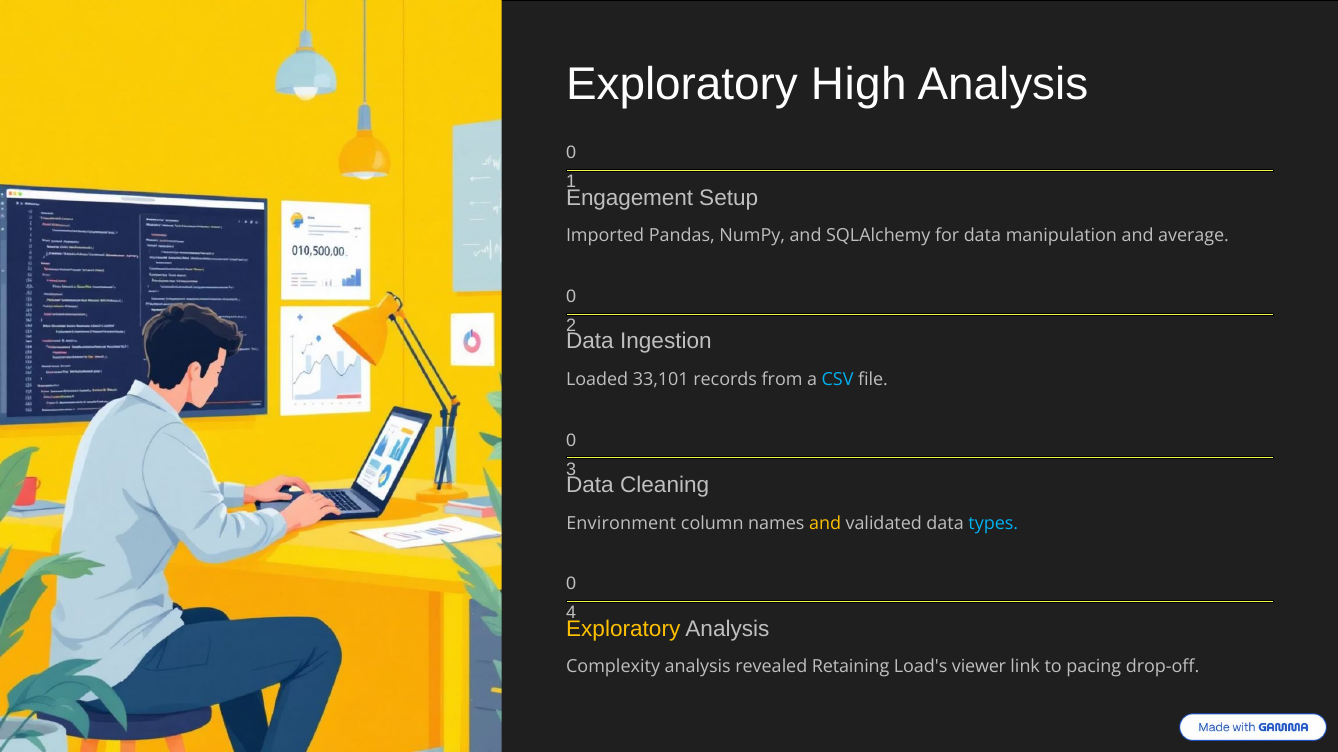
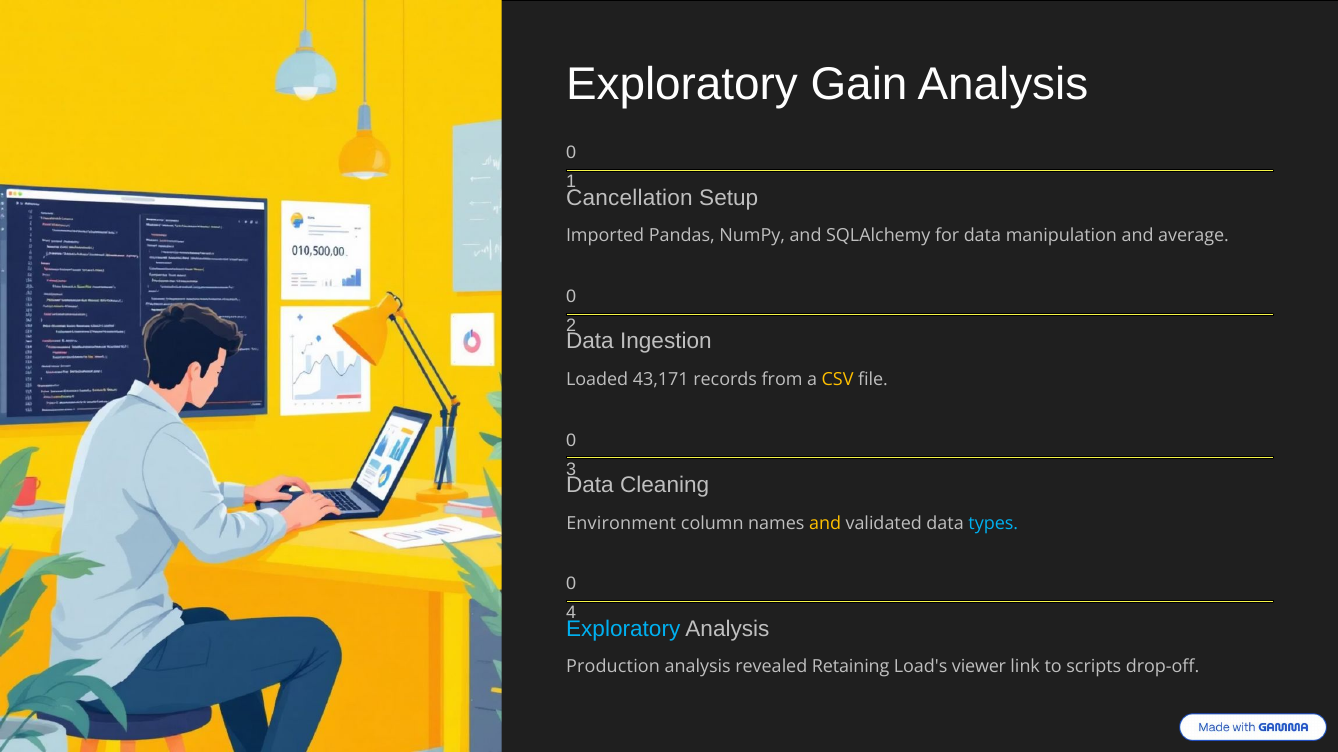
High: High -> Gain (859, 84)
Engagement: Engagement -> Cancellation (629, 198)
33,101: 33,101 -> 43,171 (661, 380)
CSV colour: light blue -> yellow (838, 380)
Exploratory colour: yellow -> light blue (623, 630)
Complexity: Complexity -> Production (613, 667)
pacing: pacing -> scripts (1094, 667)
